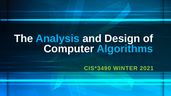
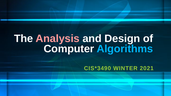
Analysis colour: light blue -> pink (58, 39)
